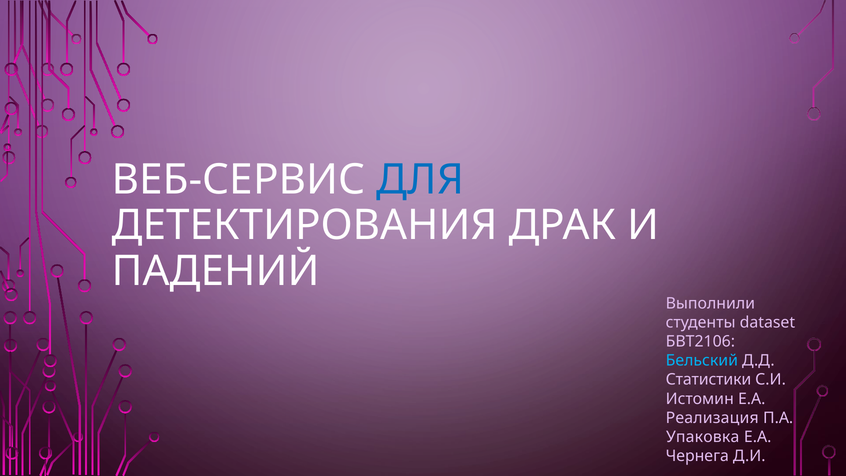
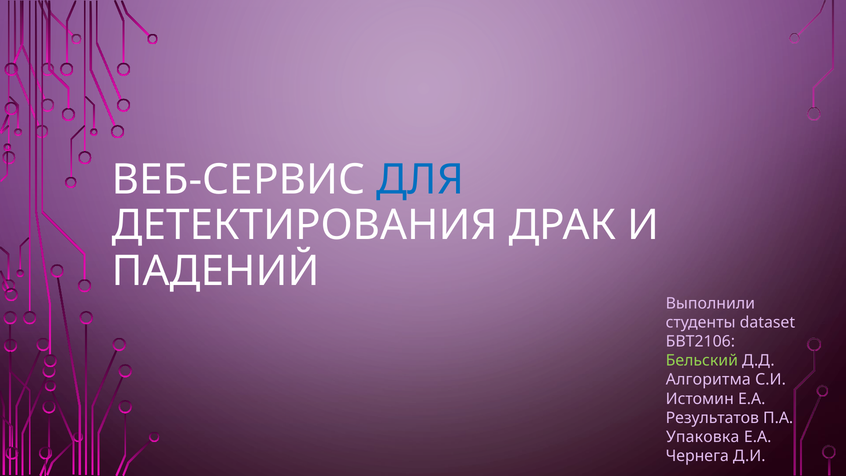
Бельский colour: light blue -> light green (702, 361)
Статистики: Статистики -> Алгоритма (708, 380)
Реализация: Реализация -> Результатов (712, 418)
